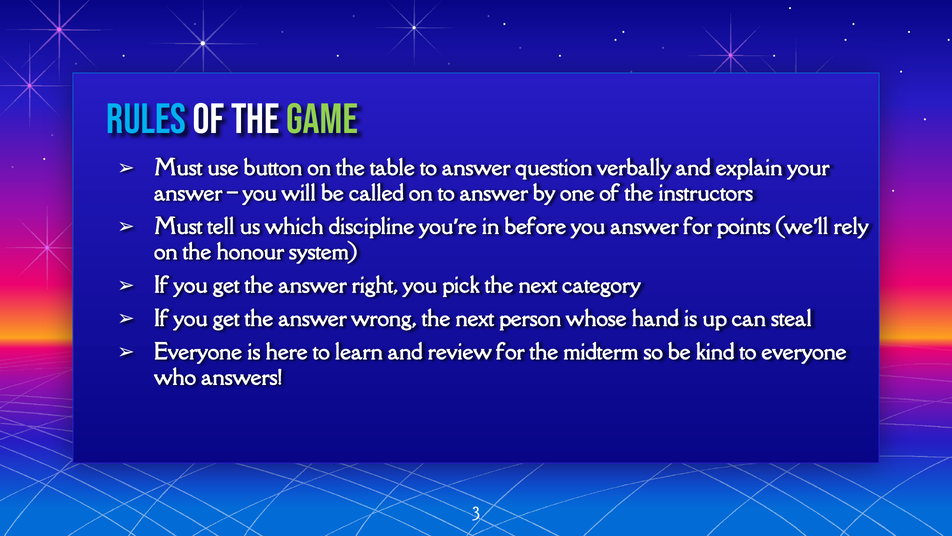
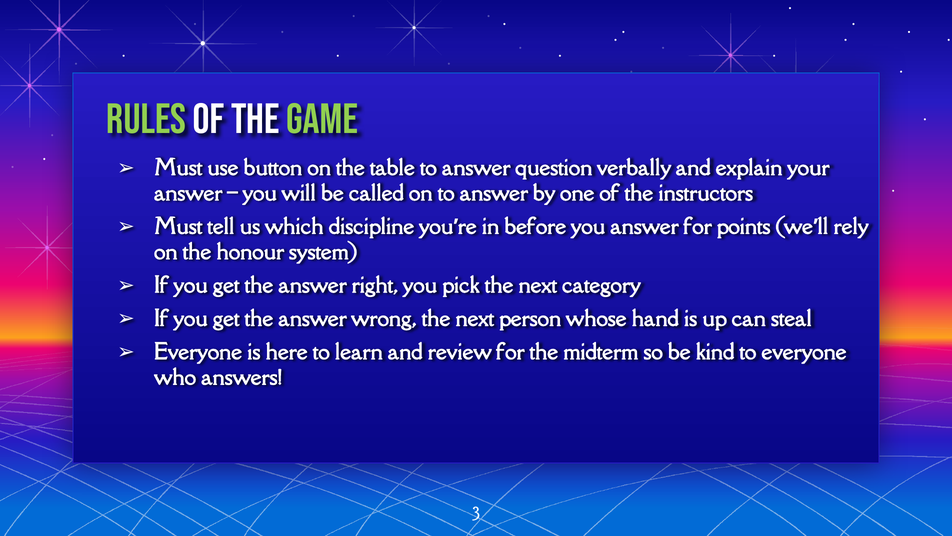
Rules colour: light blue -> light green (146, 119)
